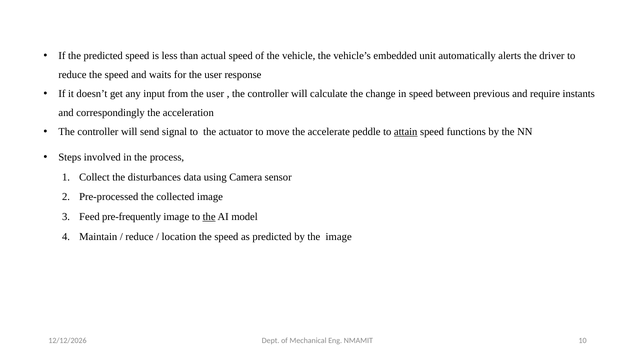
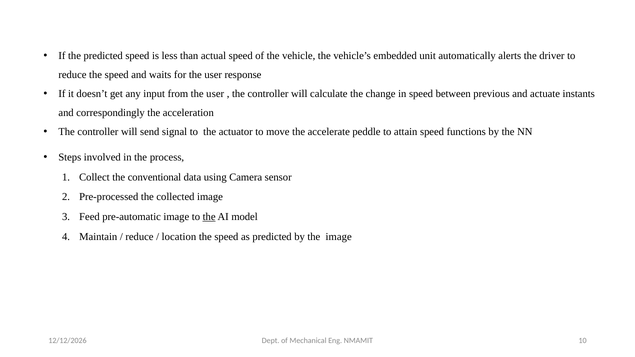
require: require -> actuate (545, 94)
attain underline: present -> none (406, 132)
disturbances: disturbances -> conventional (154, 177)
pre-frequently: pre-frequently -> pre-automatic (132, 217)
